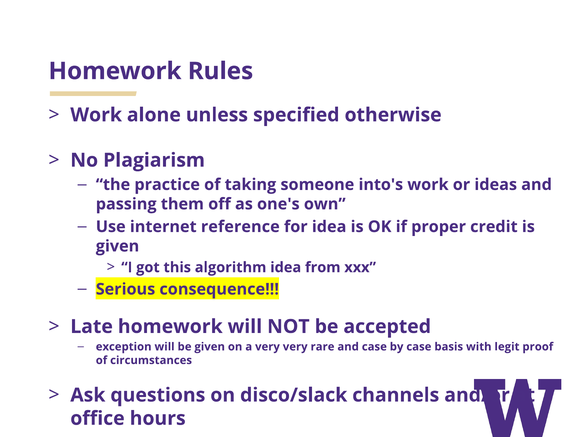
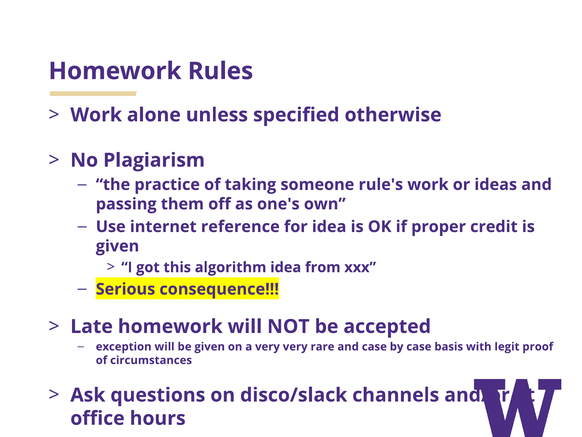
into's: into's -> rule's (381, 184)
